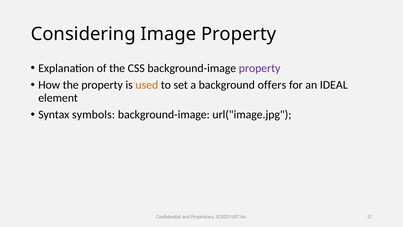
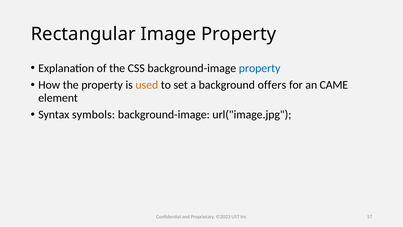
Considering: Considering -> Rectangular (83, 34)
property colour: purple -> blue (260, 68)
IDEAL: IDEAL -> CAME (334, 85)
